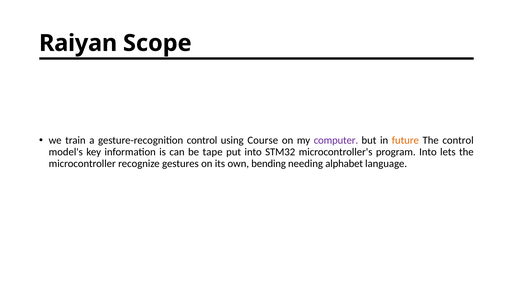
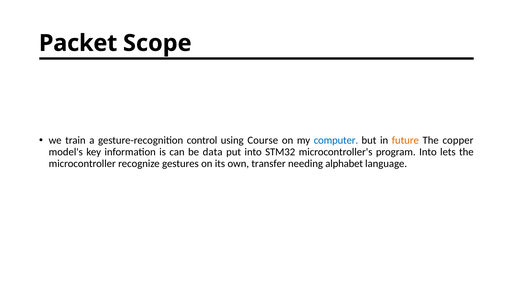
Raiyan: Raiyan -> Packet (78, 43)
computer colour: purple -> blue (336, 140)
The control: control -> copper (458, 140)
tape: tape -> data (213, 152)
bending: bending -> transfer (269, 163)
